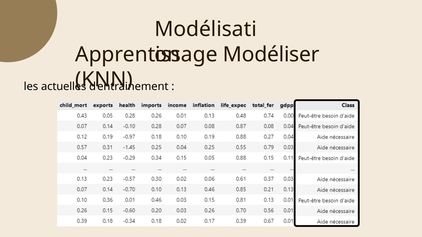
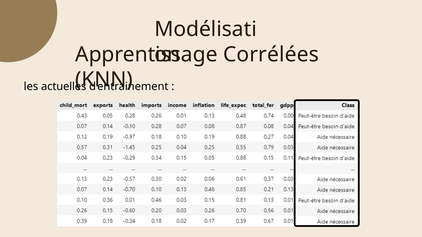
Modéliser: Modéliser -> Corrélées (271, 55)
